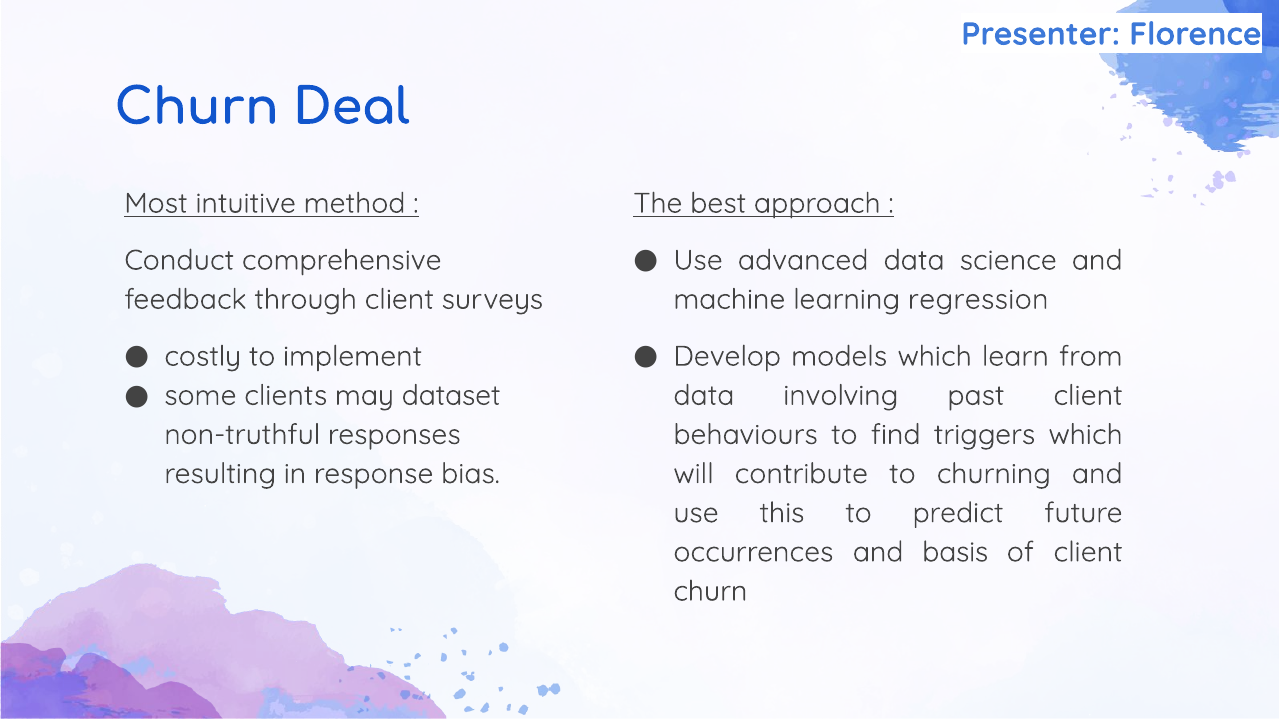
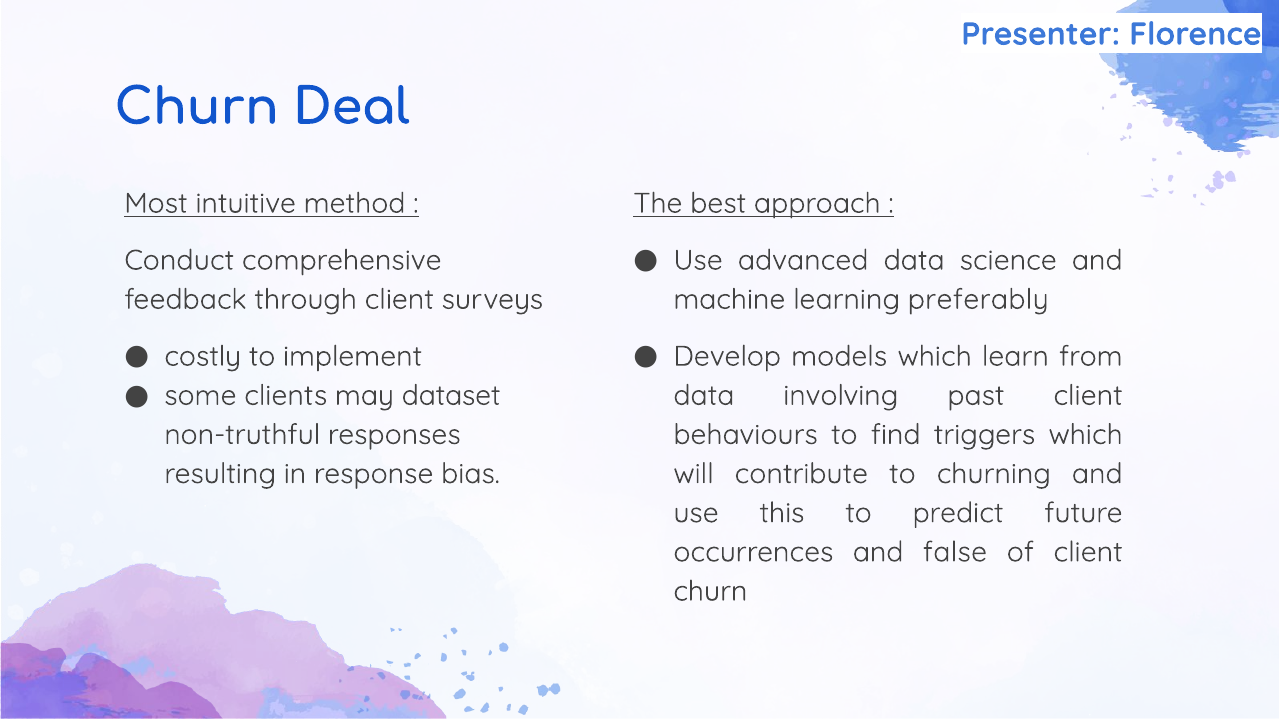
regression: regression -> preferably (978, 300)
basis: basis -> false (955, 552)
